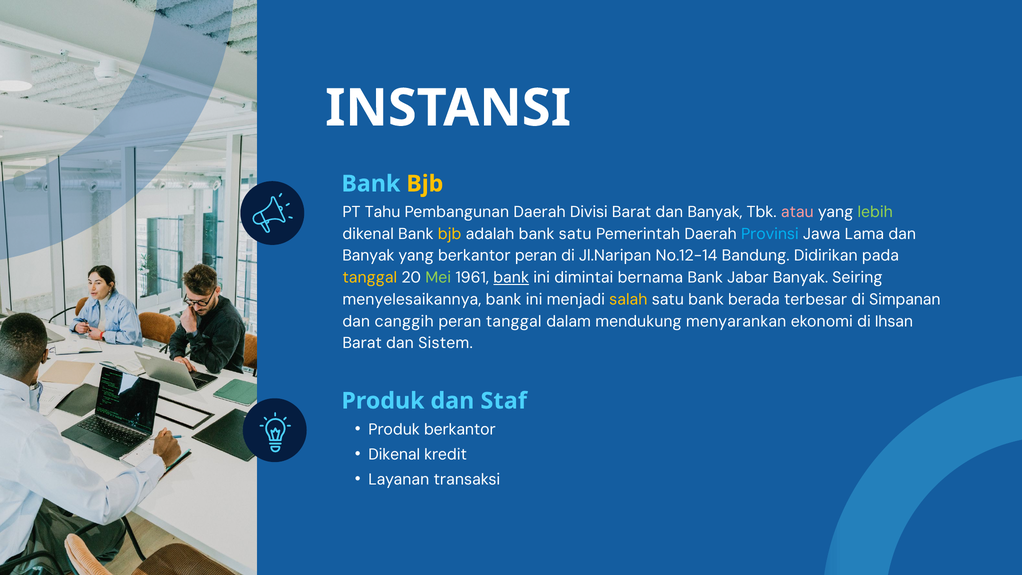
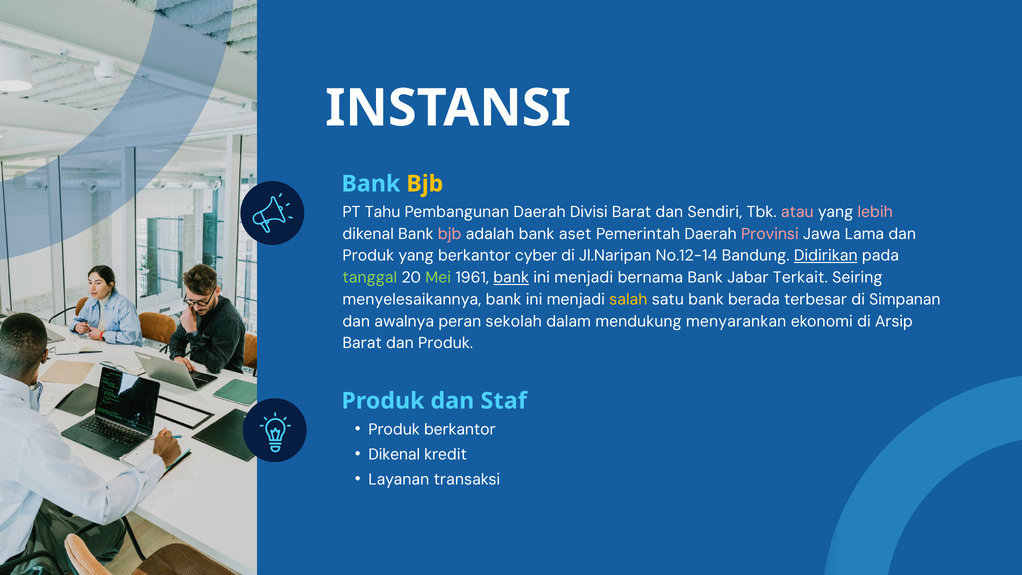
Barat dan Banyak: Banyak -> Sendiri (715, 212)
lebih colour: light green -> pink (875, 212)
bjb colour: yellow -> pink (450, 234)
bank satu: satu -> aset (575, 234)
Provinsi colour: light blue -> pink (770, 234)
Banyak: Banyak -> Produk (368, 256)
berkantor peran: peran -> cyber (536, 256)
Didirikan underline: none -> present (826, 256)
tanggal colour: yellow -> light green (370, 278)
dimintai: dimintai -> menjadi (584, 278)
Jabar Banyak: Banyak -> Terkait (800, 278)
canggih: canggih -> awalnya (404, 321)
peran tanggal: tanggal -> sekolah (514, 321)
Ihsan: Ihsan -> Arsip (894, 321)
Barat dan Sistem: Sistem -> Produk (446, 343)
